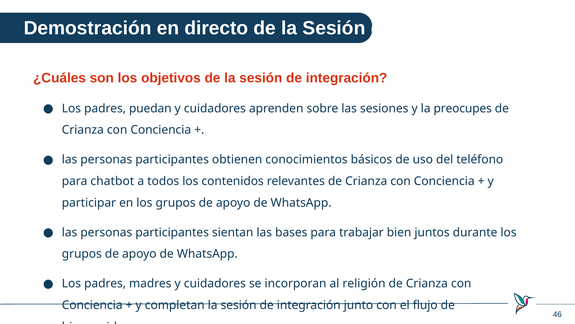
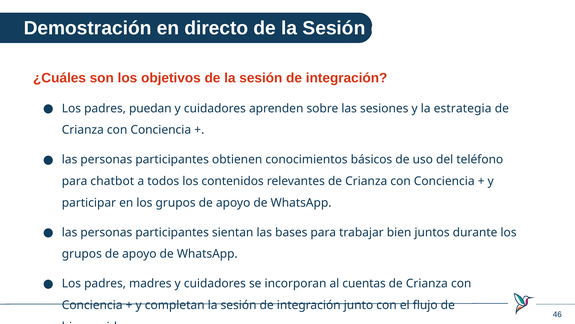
preocupes: preocupes -> estrategia (463, 108)
religión: religión -> cuentas (364, 283)
